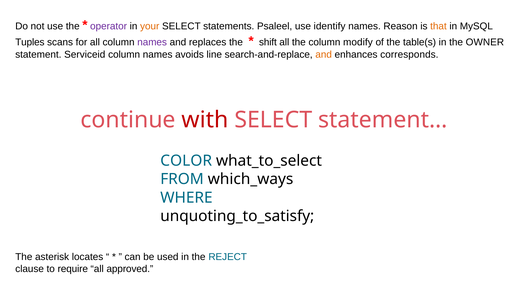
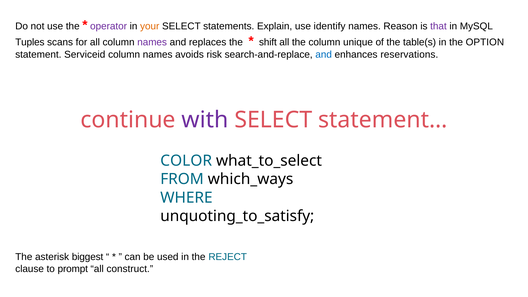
Psaleel: Psaleel -> Explain (275, 26)
that colour: orange -> purple (438, 26)
modify: modify -> unique (358, 42)
OWNER: OWNER -> OPTION (485, 42)
line: line -> risk (214, 55)
and colour: orange -> blue (324, 55)
corresponds: corresponds -> reservations (409, 55)
with colour: red -> purple (205, 120)
locates: locates -> biggest (88, 257)
require: require -> prompt (73, 269)
approved: approved -> construct (130, 269)
